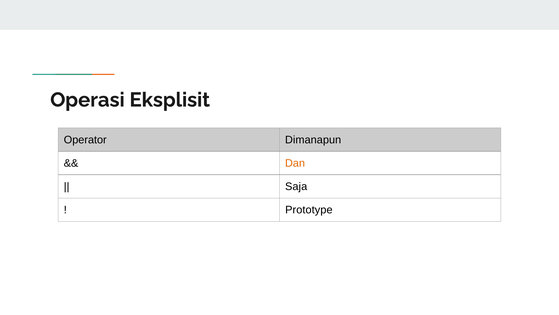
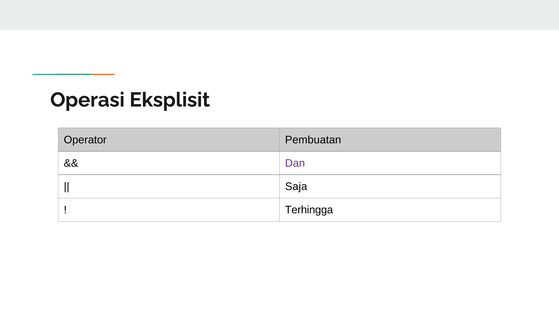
Dimanapun: Dimanapun -> Pembuatan (313, 140)
Dan colour: orange -> purple (295, 163)
Prototype: Prototype -> Terhingga (309, 210)
